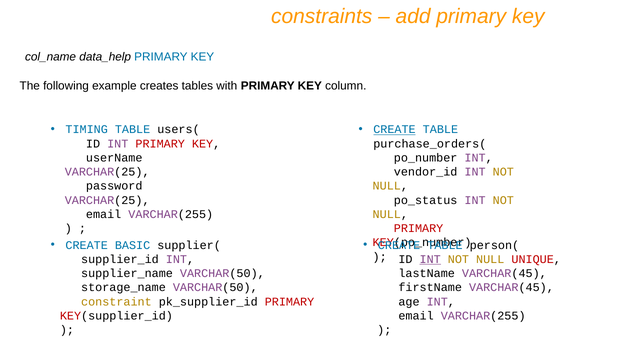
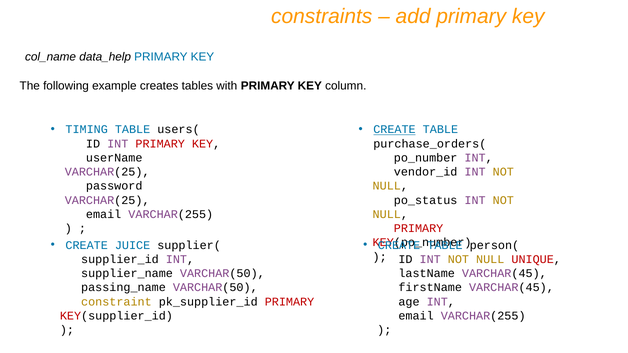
BASIC: BASIC -> JUICE (133, 245)
INT underline: present -> none (430, 260)
storage_name: storage_name -> passing_name (123, 288)
